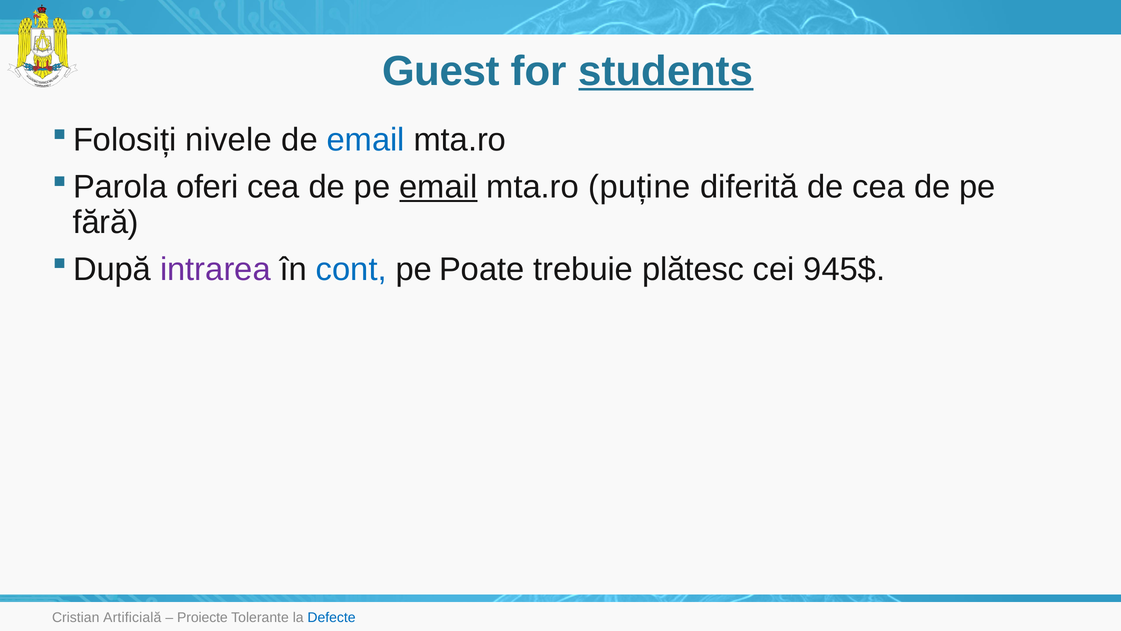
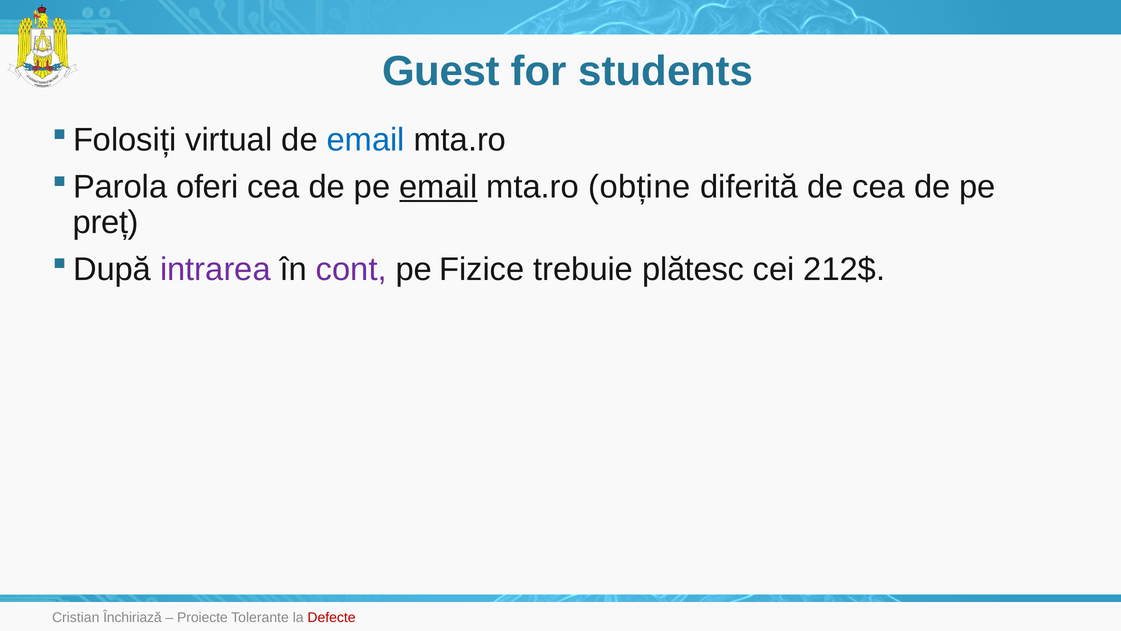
students underline: present -> none (666, 71)
nivele: nivele -> virtual (229, 140)
puține: puține -> obține (639, 187)
fără: fără -> preț (106, 222)
cont colour: blue -> purple (351, 269)
Poate: Poate -> Fizice (482, 269)
945$: 945$ -> 212$ (844, 269)
Artificială: Artificială -> Închiriază (132, 617)
Defecte colour: blue -> red (332, 617)
